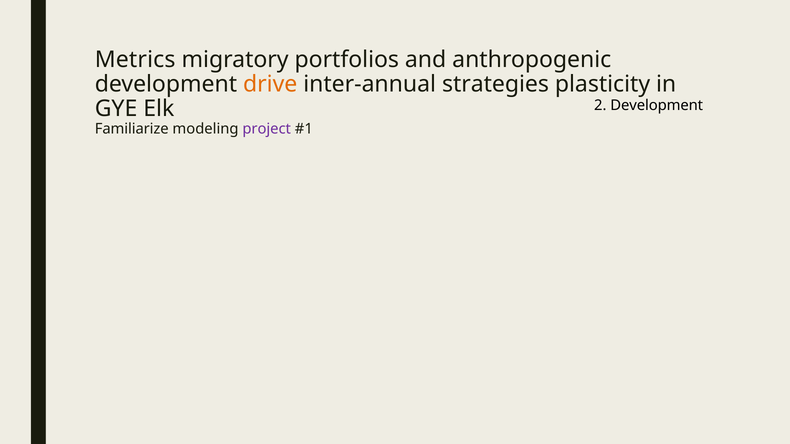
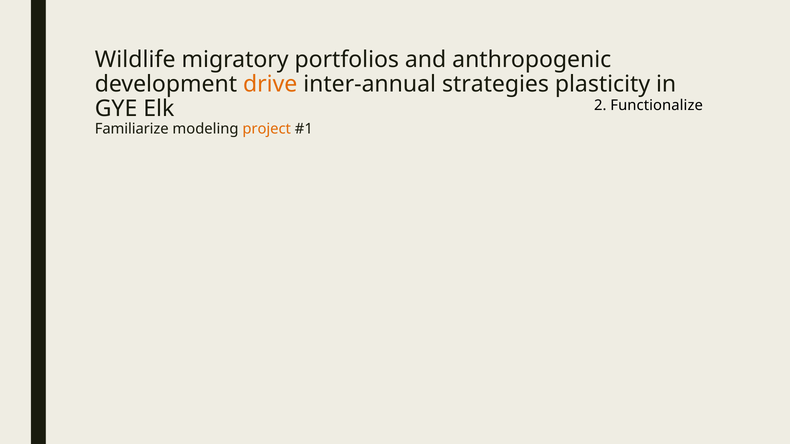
Metrics: Metrics -> Wildlife (135, 59)
2 Development: Development -> Functionalize (657, 105)
project colour: purple -> orange (267, 129)
